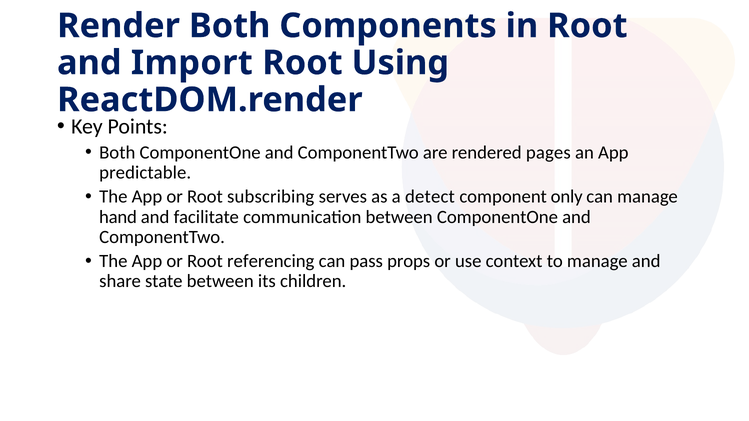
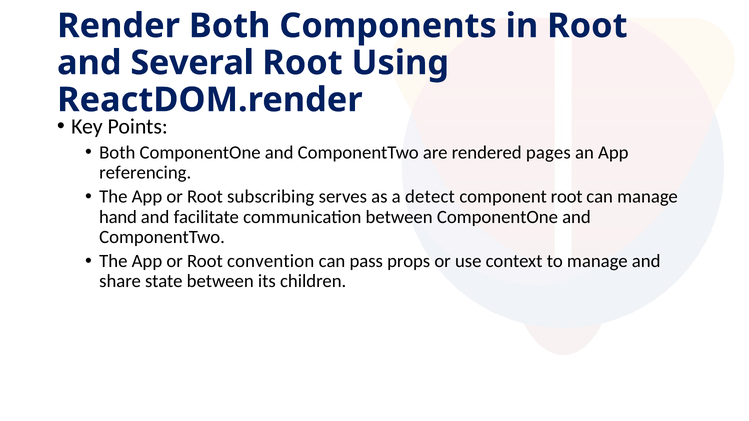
Import: Import -> Several (192, 63)
predictable: predictable -> referencing (145, 173)
component only: only -> root (567, 197)
referencing: referencing -> convention (271, 261)
